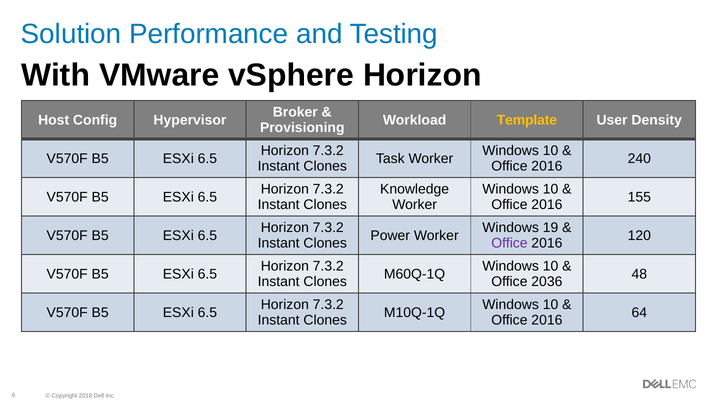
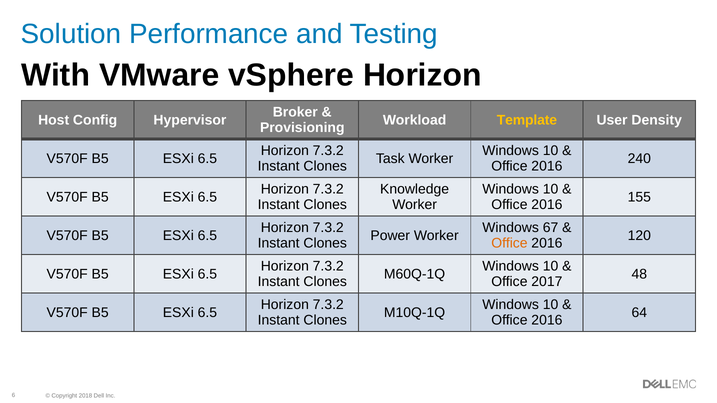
19: 19 -> 67 (551, 228)
Office colour: purple -> orange (509, 243)
2036: 2036 -> 2017 (547, 282)
